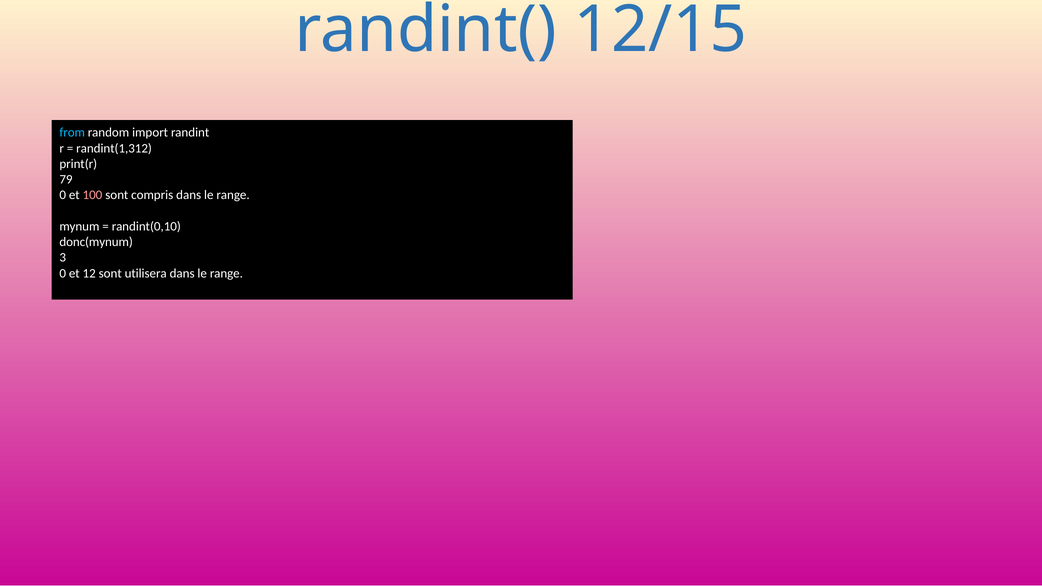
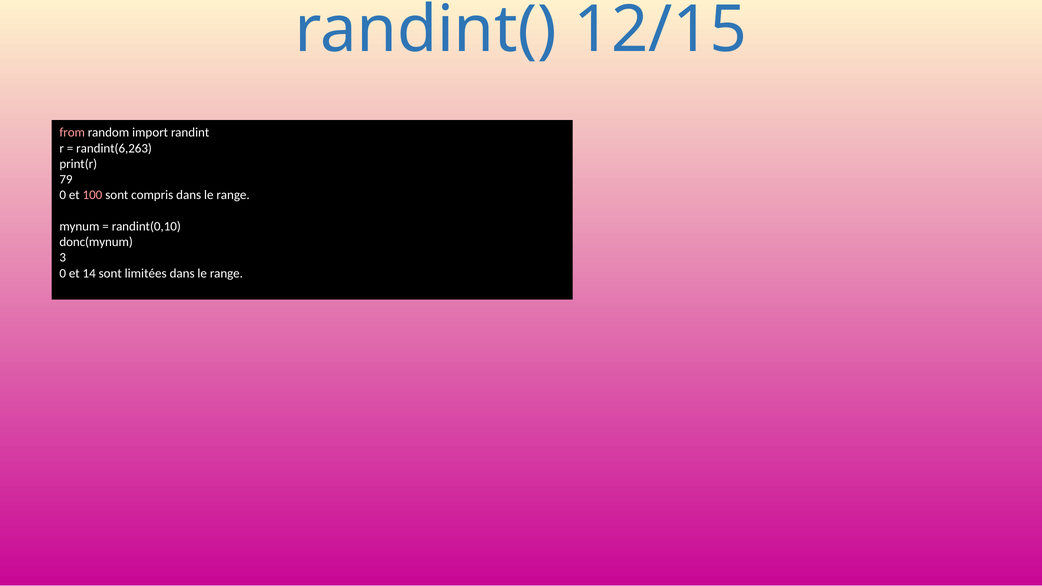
from colour: light blue -> pink (72, 133)
randint(1,312: randint(1,312 -> randint(6,263 (114, 148)
12: 12 -> 14 (89, 273)
utilisera: utilisera -> limitées (146, 273)
